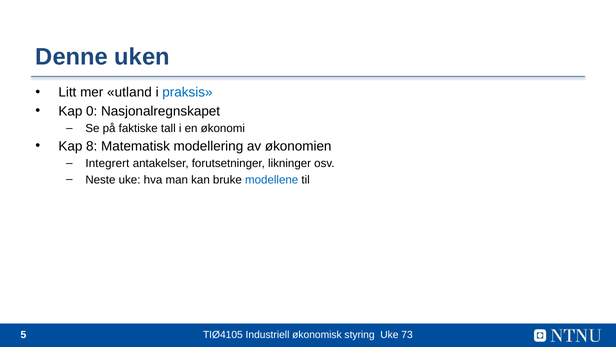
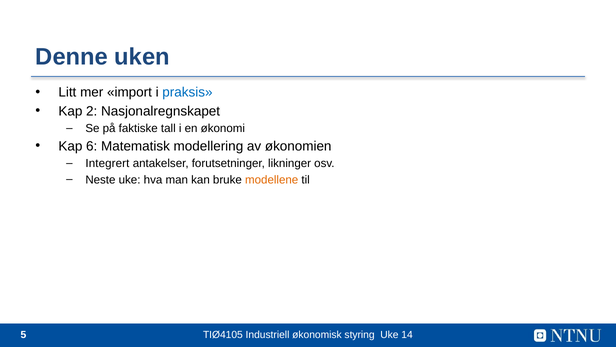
utland: utland -> import (129, 92)
0: 0 -> 2 (92, 111)
8: 8 -> 6 (92, 146)
modellene colour: blue -> orange (272, 179)
73: 73 -> 14 (407, 335)
